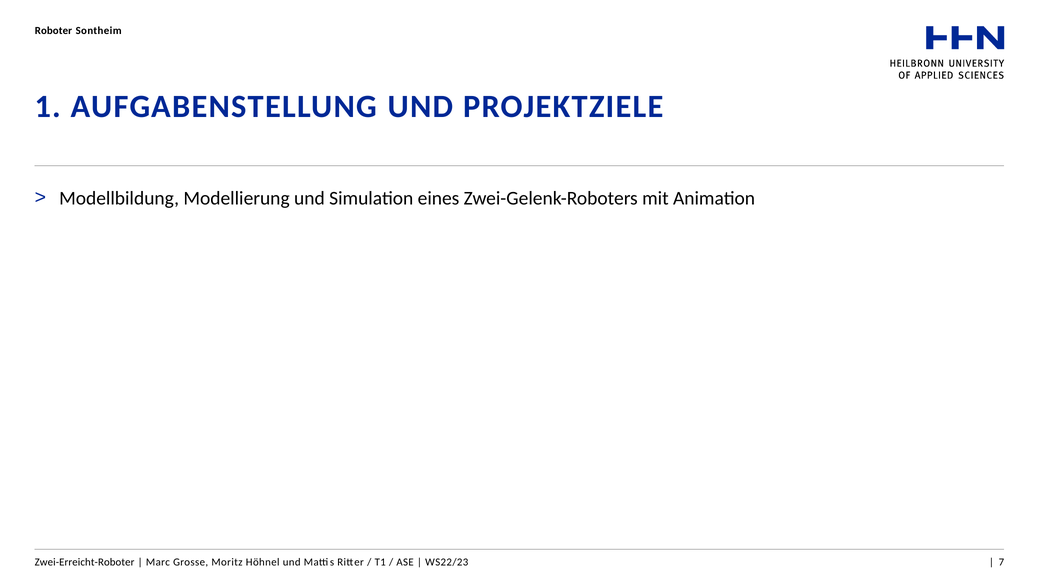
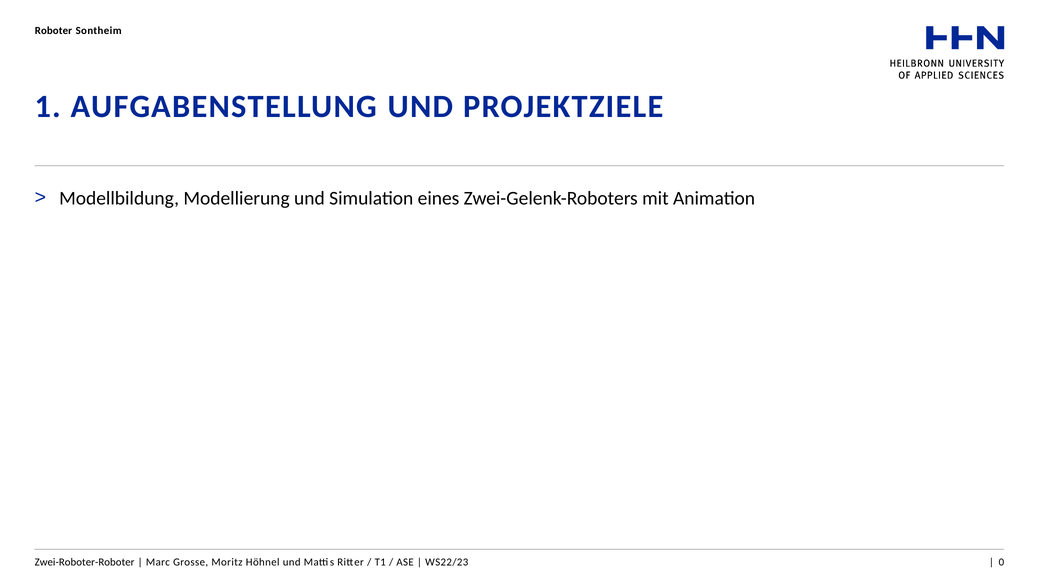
Zwei-Erreicht-Roboter: Zwei-Erreicht-Roboter -> Zwei-Roboter-Roboter (85, 562)
7: 7 -> 0 (1001, 562)
